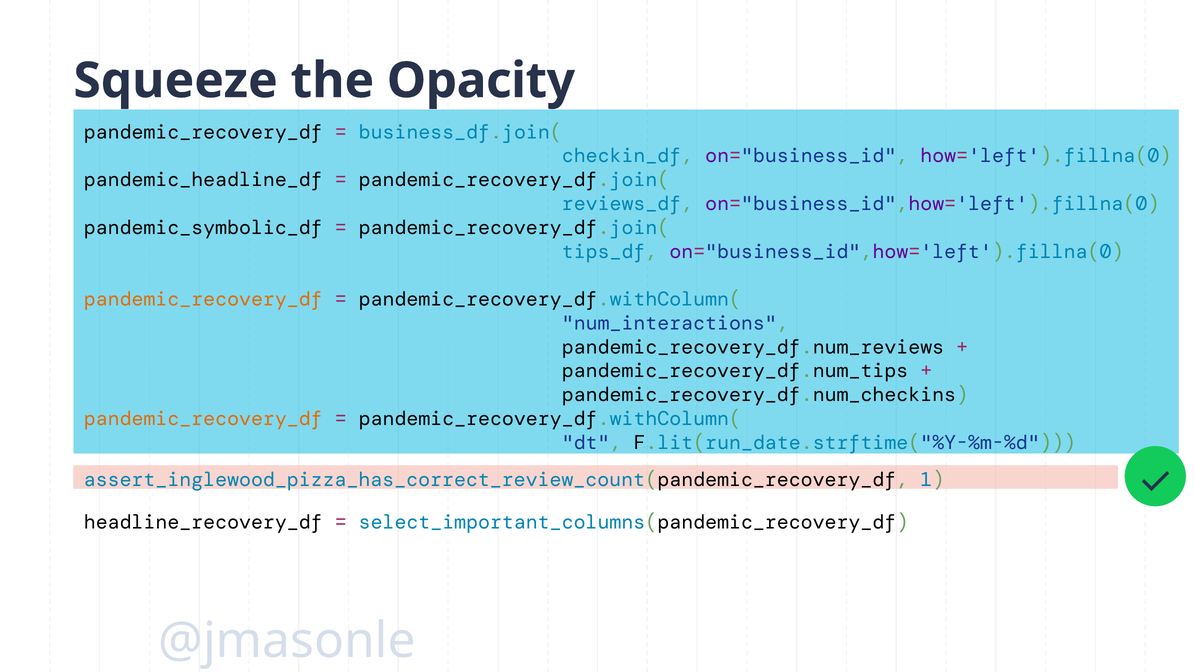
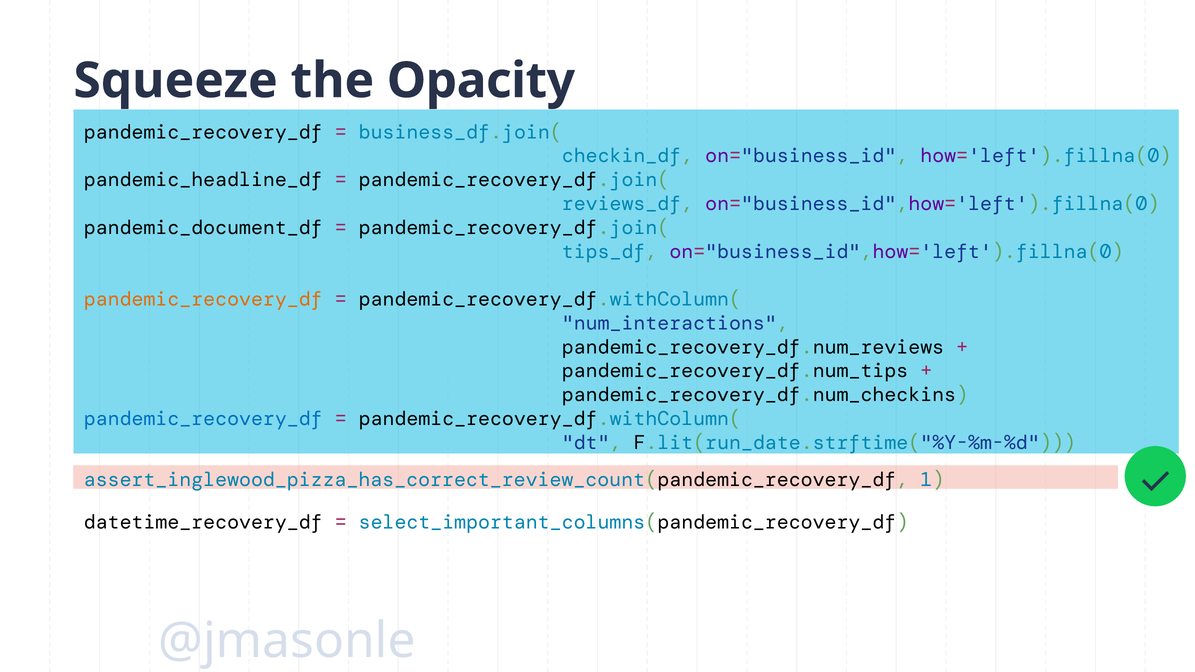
pandemic_symbolic_df: pandemic_symbolic_df -> pandemic_document_df (203, 228)
pandemic_recovery_df colour: orange -> blue (203, 419)
headline_recovery_df: headline_recovery_df -> datetime_recovery_df (203, 522)
